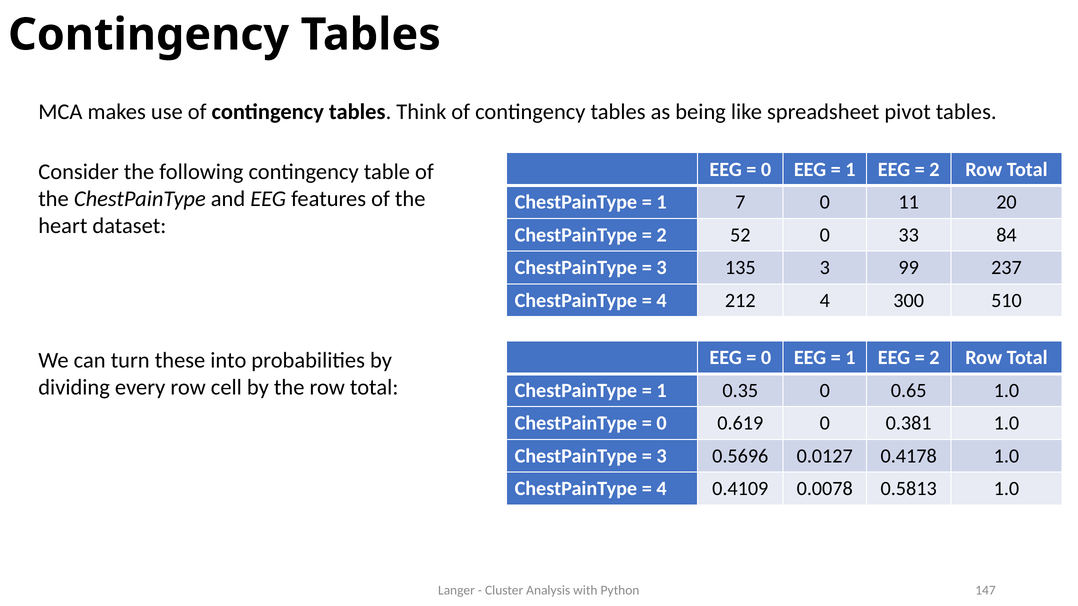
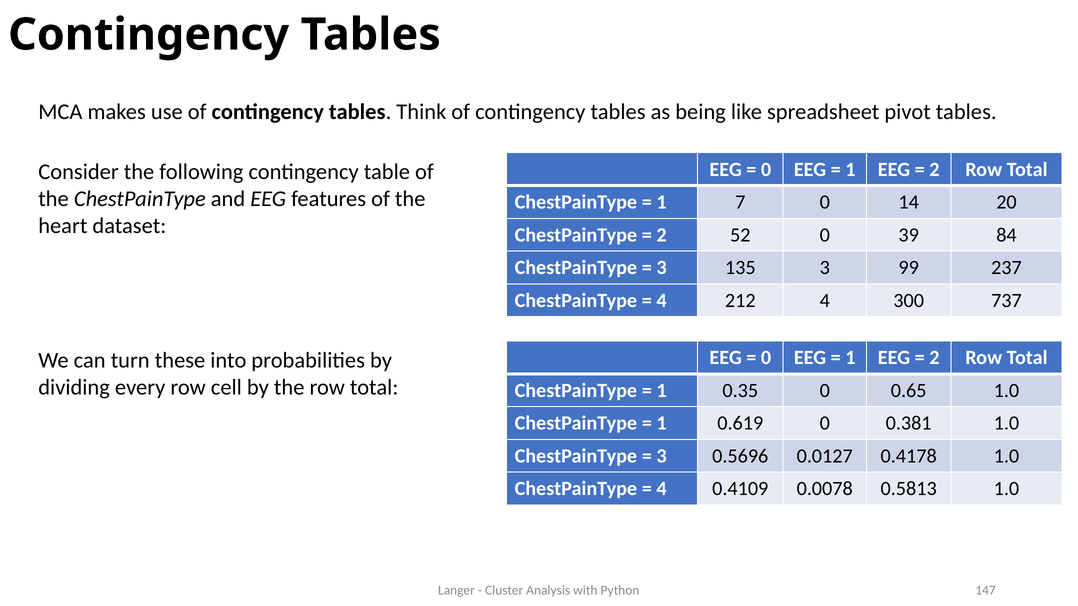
11: 11 -> 14 (909, 202)
33: 33 -> 39 (909, 235)
510: 510 -> 737 (1006, 301)
0: 0 -> 1 (662, 423)
